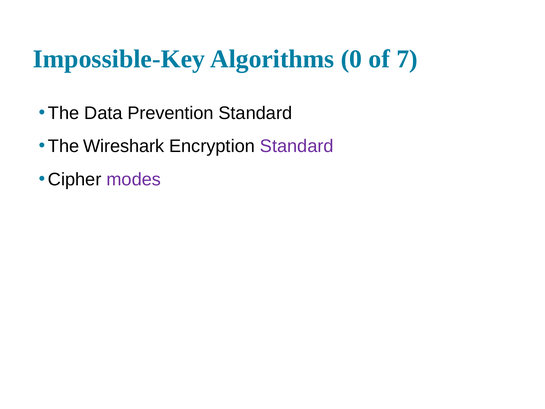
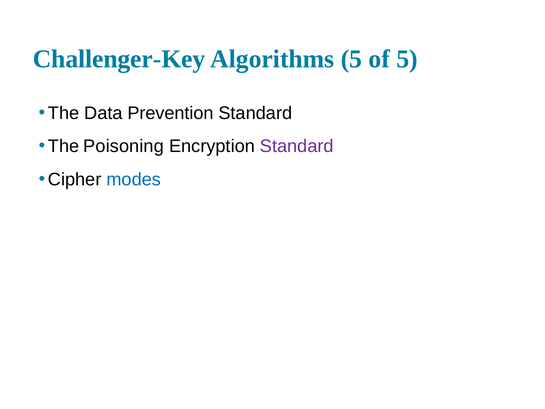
Impossible-Key: Impossible-Key -> Challenger-Key (119, 59)
Algorithms 0: 0 -> 5 (351, 59)
of 7: 7 -> 5 (407, 59)
Wireshark: Wireshark -> Poisoning (124, 146)
modes colour: purple -> blue (134, 179)
